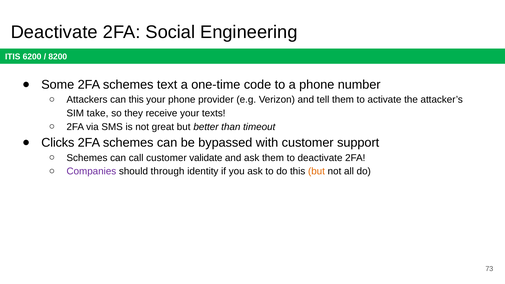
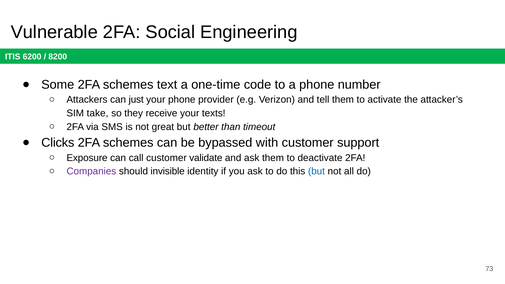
Deactivate: Deactivate -> Vulnerable (54, 32)
can this: this -> just (136, 100)
Schemes: Schemes -> Exposure (87, 158)
through: through -> invisible (168, 171)
but colour: orange -> blue (316, 171)
